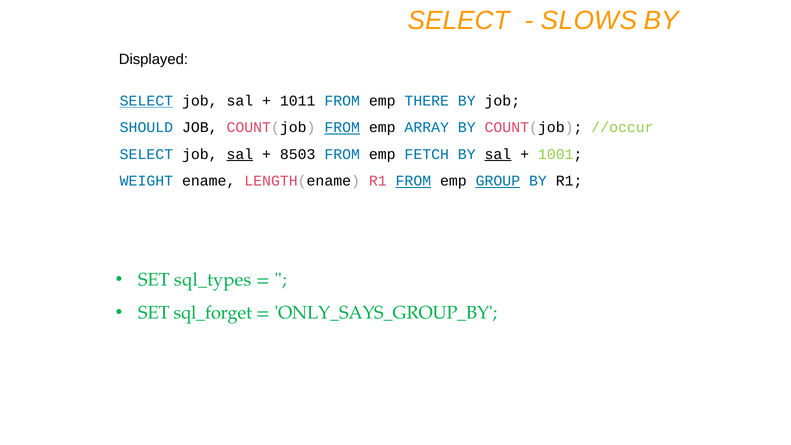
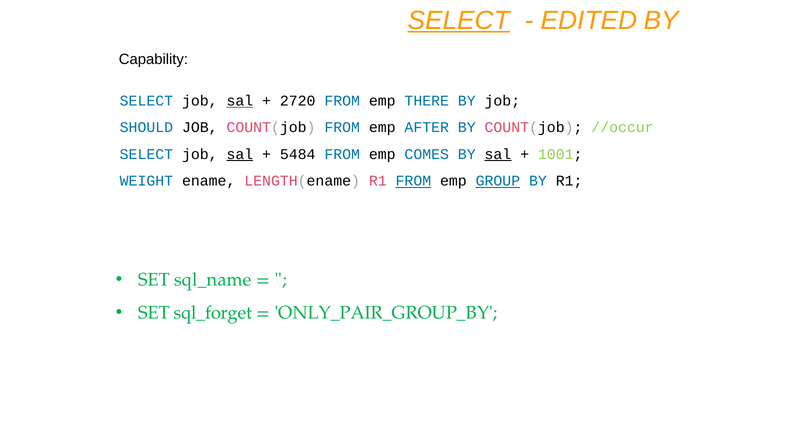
SELECT underline: none -> present (459, 21)
SLOWS: SLOWS -> EDITED (589, 21)
Displayed: Displayed -> Capability (153, 59)
SELECT underline: present -> none (146, 101)
sal underline: none -> present (240, 101)
1011: 1011 -> 2720 (298, 101)
FROM underline: present -> none (342, 128)
ARRAY: ARRAY -> AFTER (427, 128)
8503: 8503 -> 5484 (298, 154)
FETCH: FETCH -> COMES (427, 154)
sql_types: sql_types -> sql_name (213, 280)
ONLY_SAYS_GROUP_BY: ONLY_SAYS_GROUP_BY -> ONLY_PAIR_GROUP_BY (386, 313)
